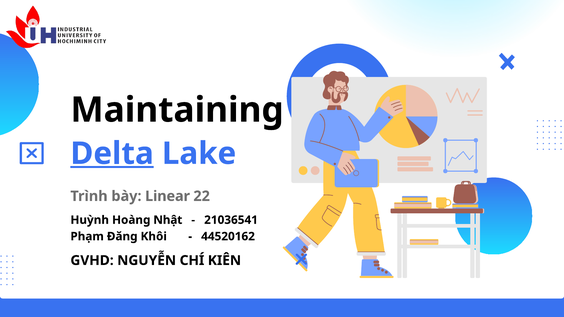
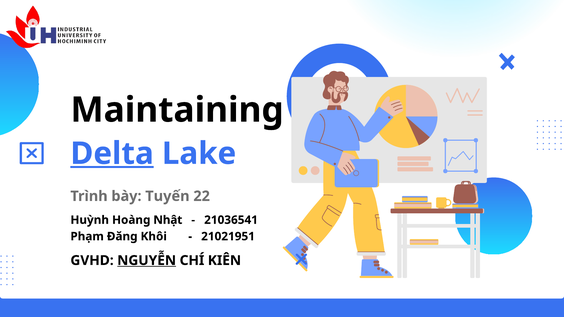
Linear: Linear -> Tuyến (167, 196)
44520162: 44520162 -> 21021951 (228, 237)
NGUYỄN underline: none -> present (147, 261)
